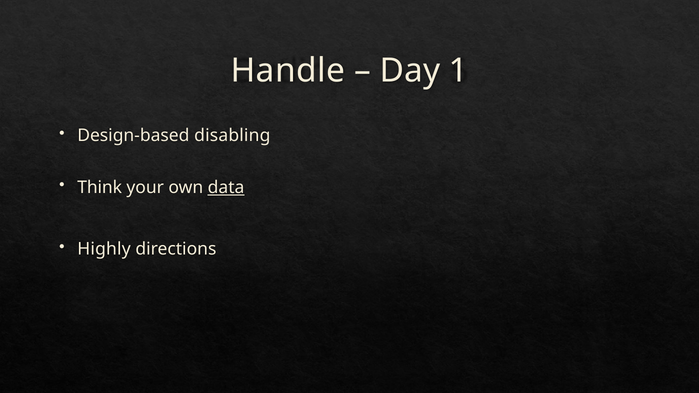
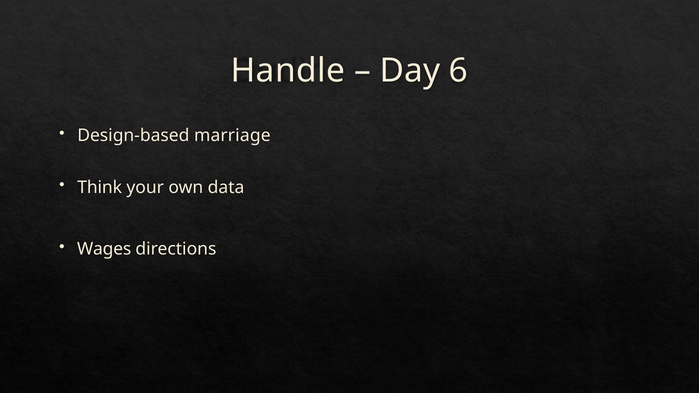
1: 1 -> 6 (458, 71)
disabling: disabling -> marriage (232, 135)
data underline: present -> none (226, 187)
Highly: Highly -> Wages (104, 249)
